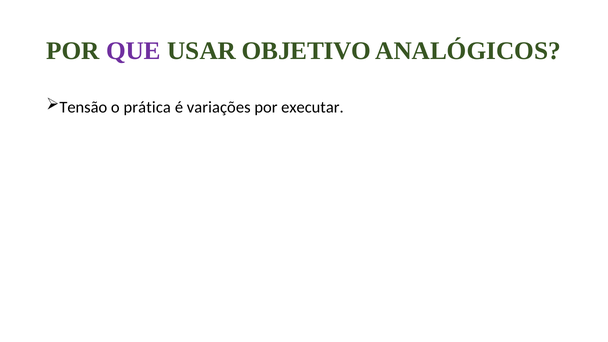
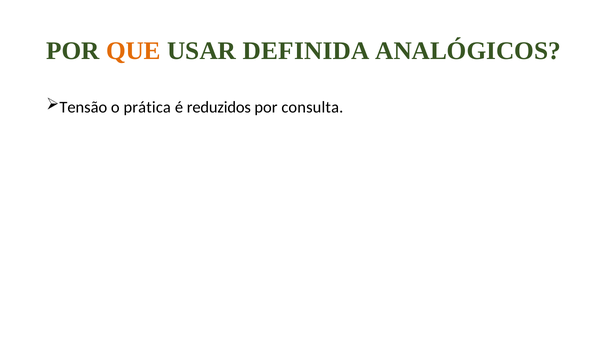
QUE colour: purple -> orange (133, 51)
OBJETIVO: OBJETIVO -> DEFINIDA (306, 51)
variações: variações -> reduzidos (219, 107)
executar: executar -> consulta (312, 107)
